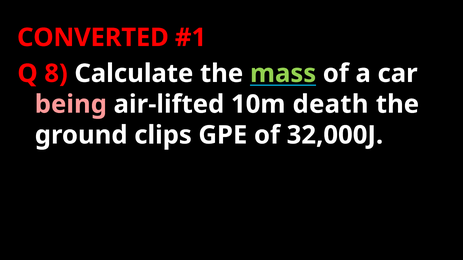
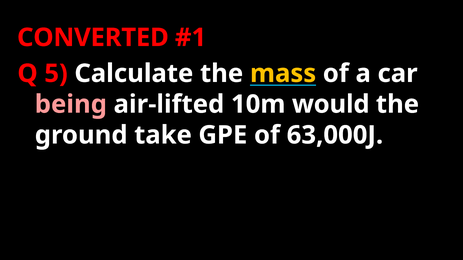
8: 8 -> 5 (56, 74)
mass colour: light green -> yellow (283, 74)
death: death -> would (331, 104)
clips: clips -> take (163, 135)
32,000J: 32,000J -> 63,000J (335, 135)
